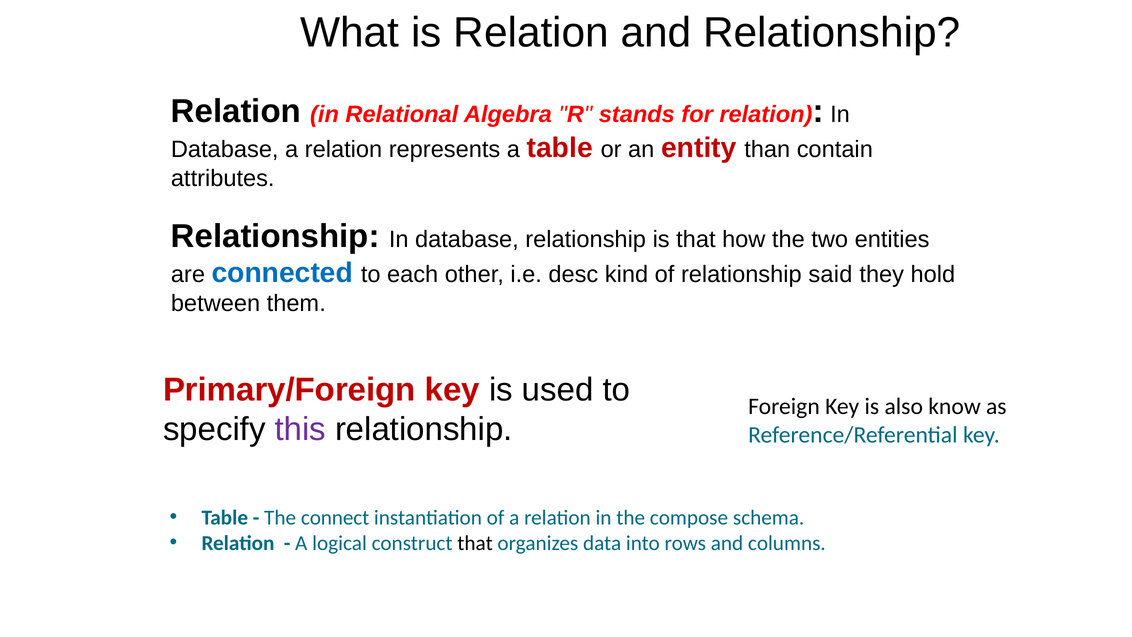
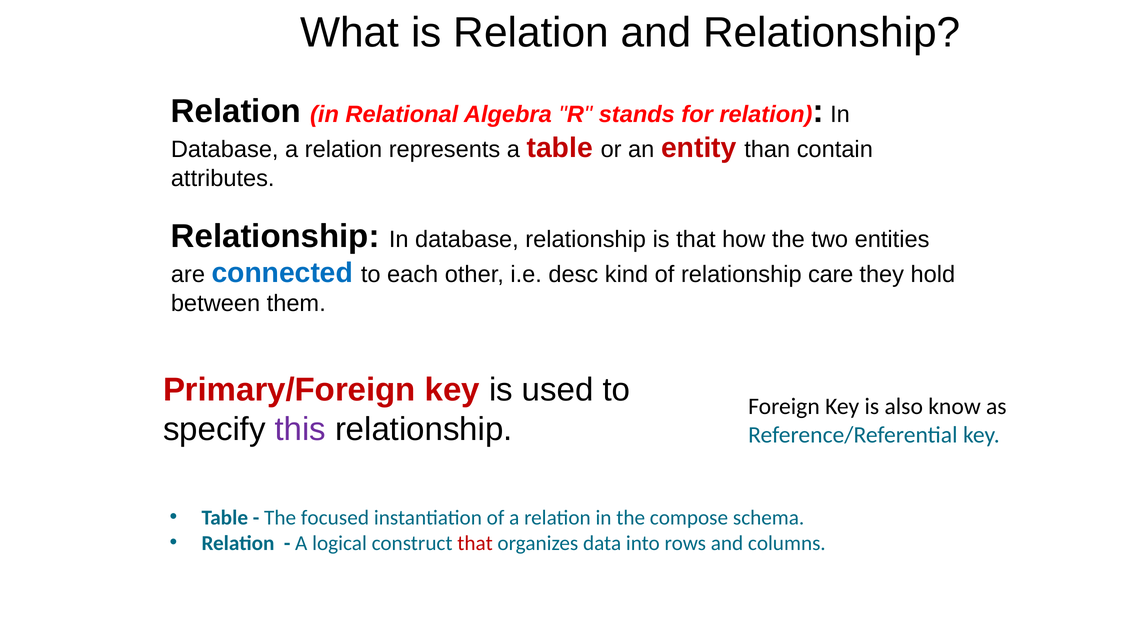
said: said -> care (831, 274)
connect: connect -> focused (335, 517)
that colour: black -> red (475, 543)
